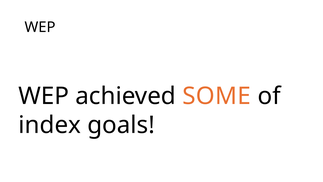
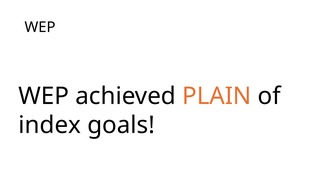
SOME: SOME -> PLAIN (217, 96)
